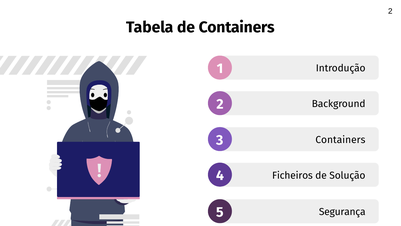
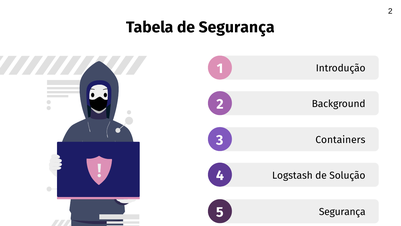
de Containers: Containers -> Segurança (237, 27)
Ficheiros: Ficheiros -> Logstash (292, 175)
